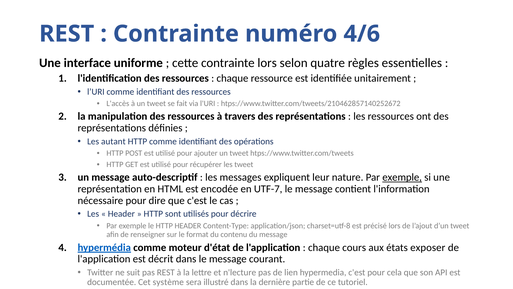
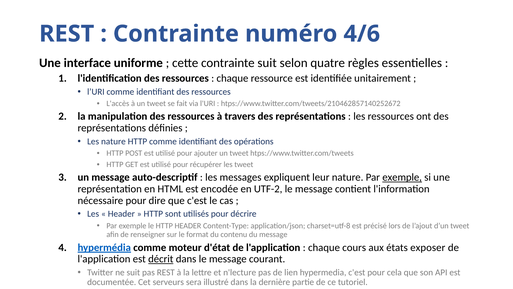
contrainte lors: lors -> suit (267, 63)
Les autant: autant -> nature (113, 141)
UTF-7: UTF-7 -> UTF-2 (268, 189)
décrit underline: none -> present (161, 259)
système: système -> serveurs (168, 282)
